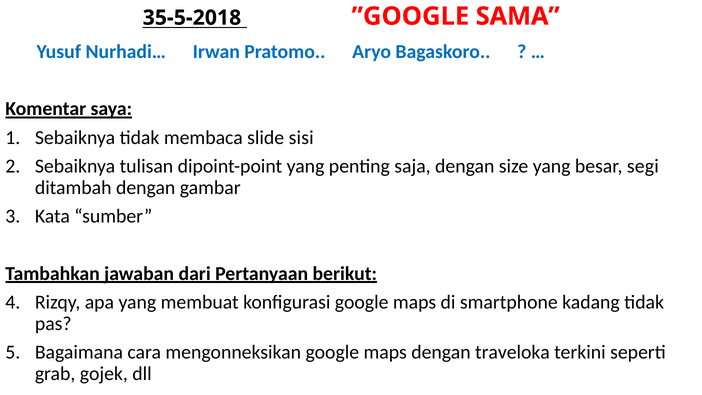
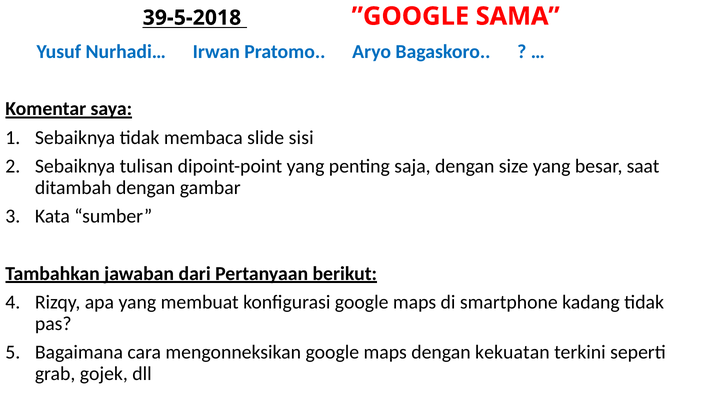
35-5-2018: 35-5-2018 -> 39-5-2018 (192, 18)
segi: segi -> saat (643, 166)
traveloka: traveloka -> kekuatan (512, 352)
